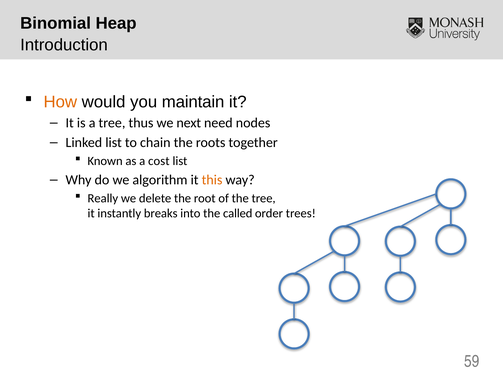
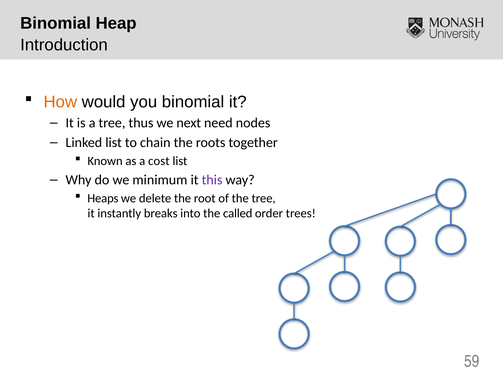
you maintain: maintain -> binomial (193, 102)
algorithm: algorithm -> minimum (160, 180)
this colour: orange -> purple (212, 180)
Really: Really -> Heaps (103, 198)
